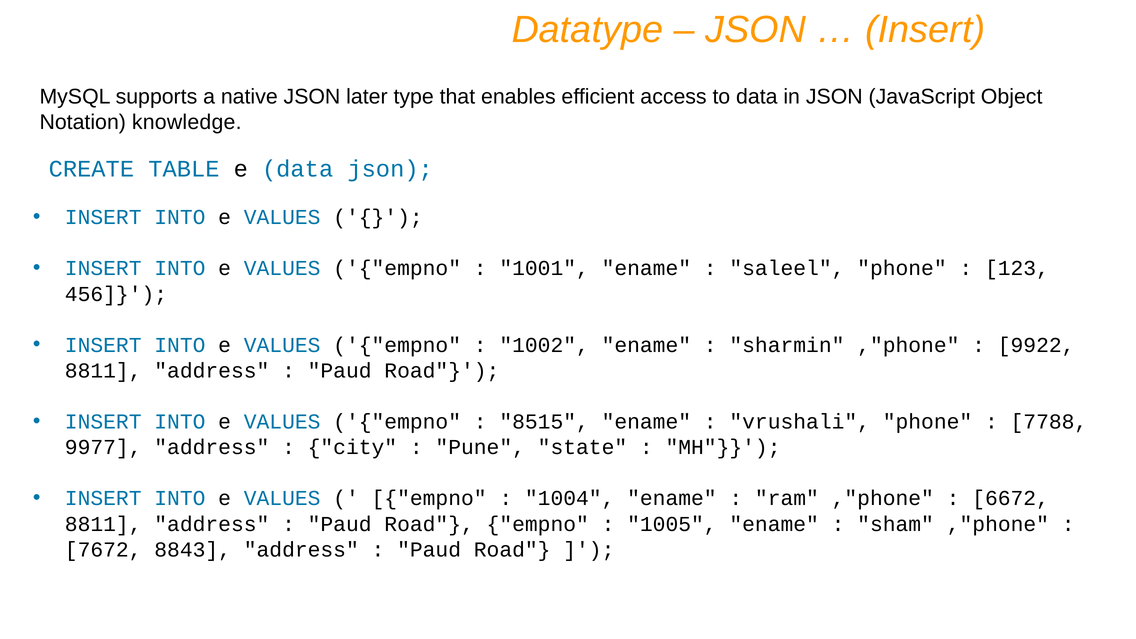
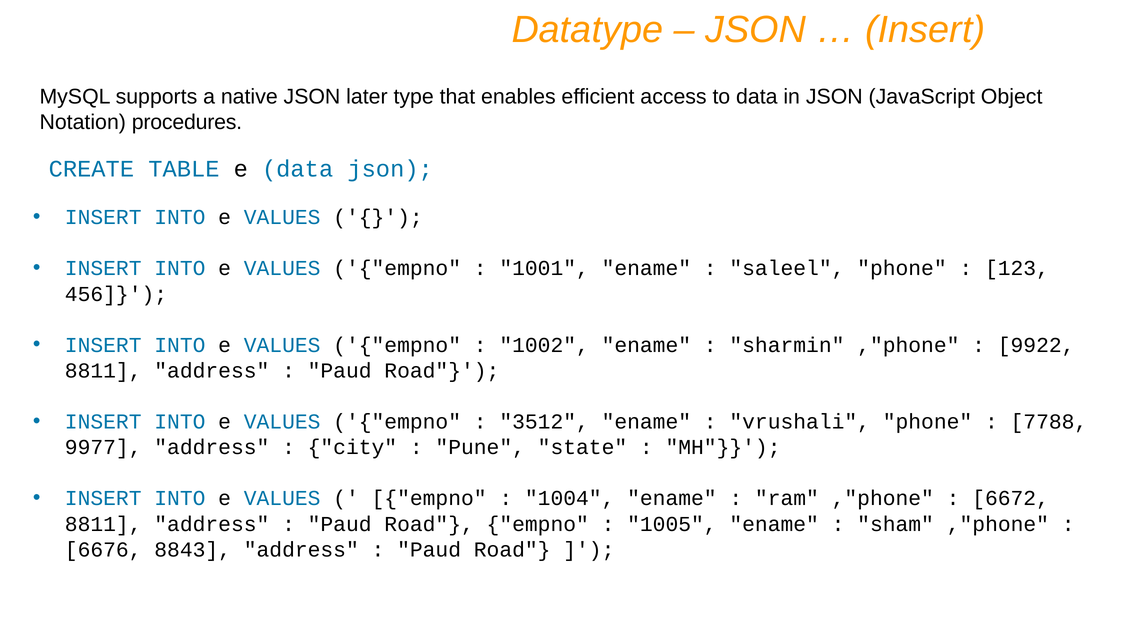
knowledge: knowledge -> procedures (187, 122)
8515: 8515 -> 3512 (544, 422)
7672: 7672 -> 6676 (103, 550)
